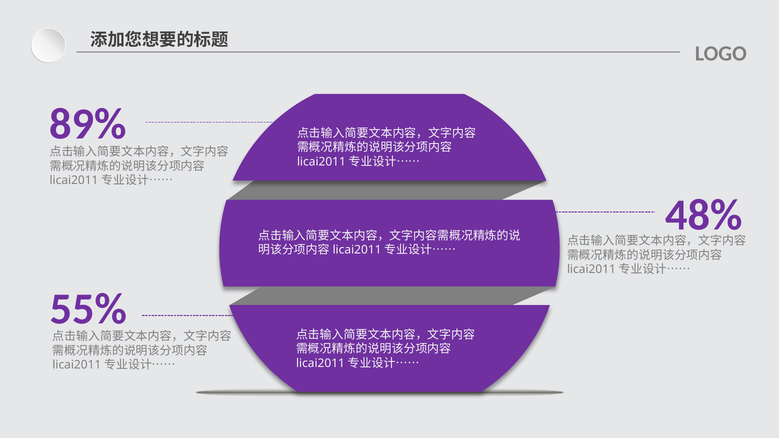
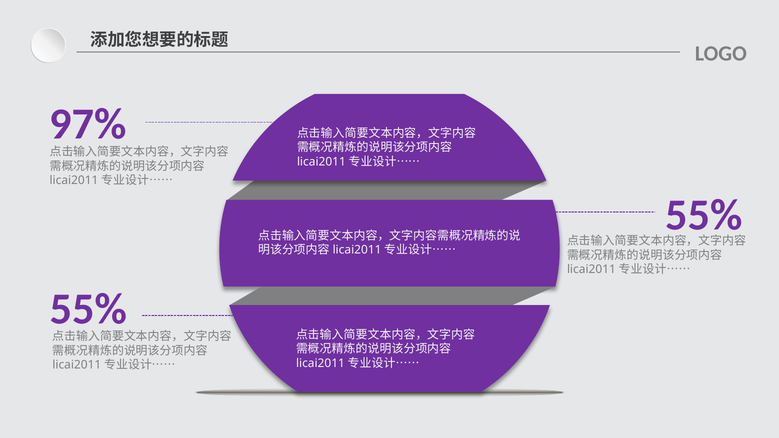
89%: 89% -> 97% (88, 124)
48%: 48% -> 55% (704, 215)
